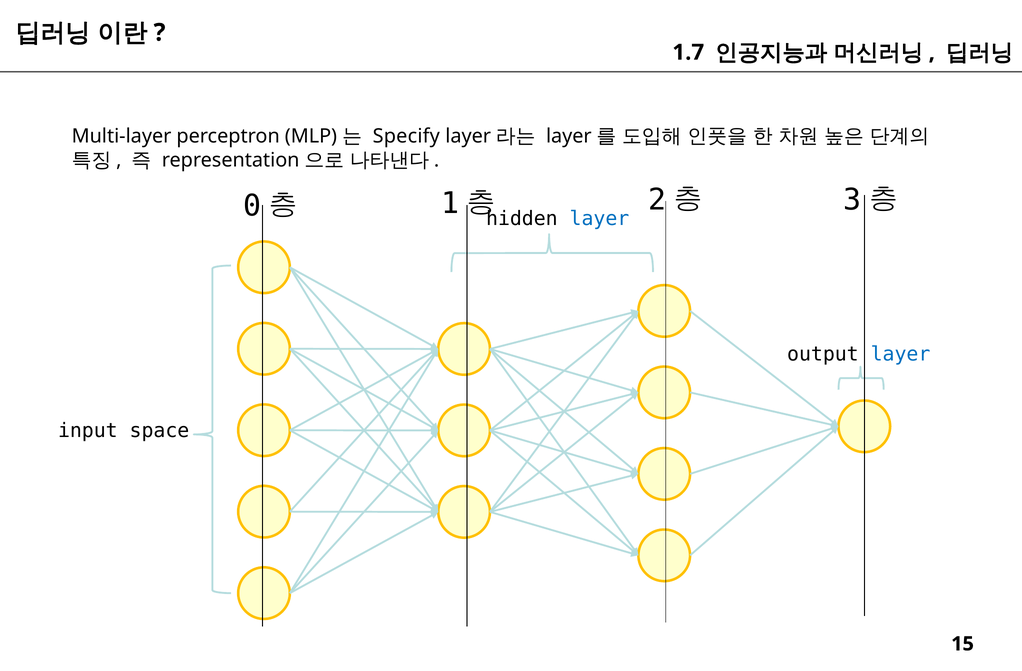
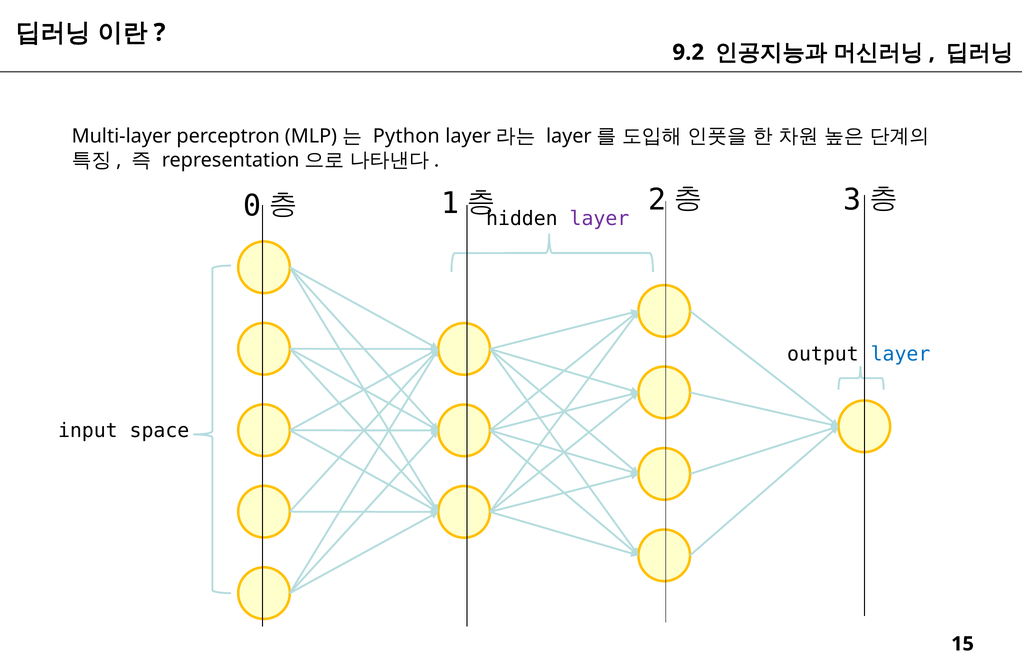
1.7: 1.7 -> 9.2 (688, 52)
Specify: Specify -> Python (406, 136)
layer colour: blue -> purple (599, 219)
